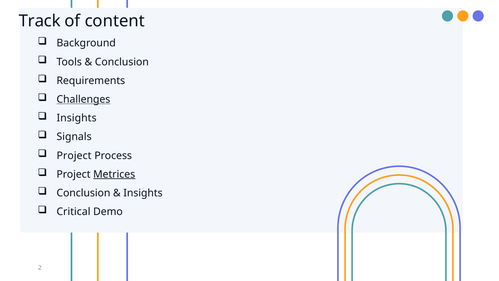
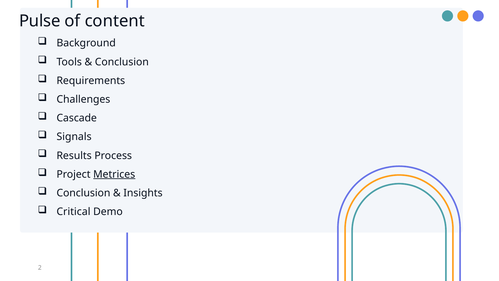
Track: Track -> Pulse (40, 21)
Challenges underline: present -> none (83, 99)
Insights: Insights -> Cascade (77, 118)
Project: Project -> Results (74, 155)
